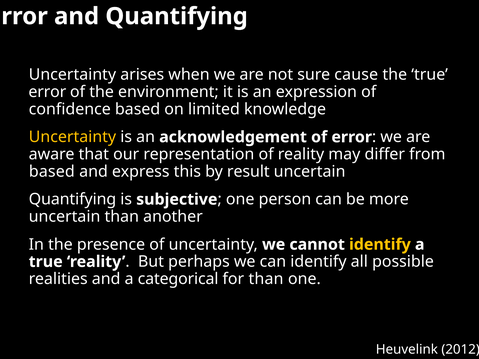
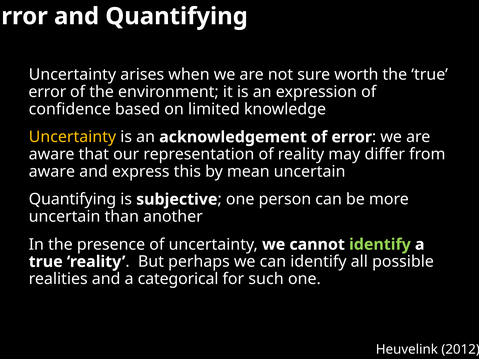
cause: cause -> worth (356, 75)
based: based -> aware (52, 172)
result: result -> mean (248, 172)
identify colour: yellow -> light green (380, 245)
for than: than -> such (266, 279)
